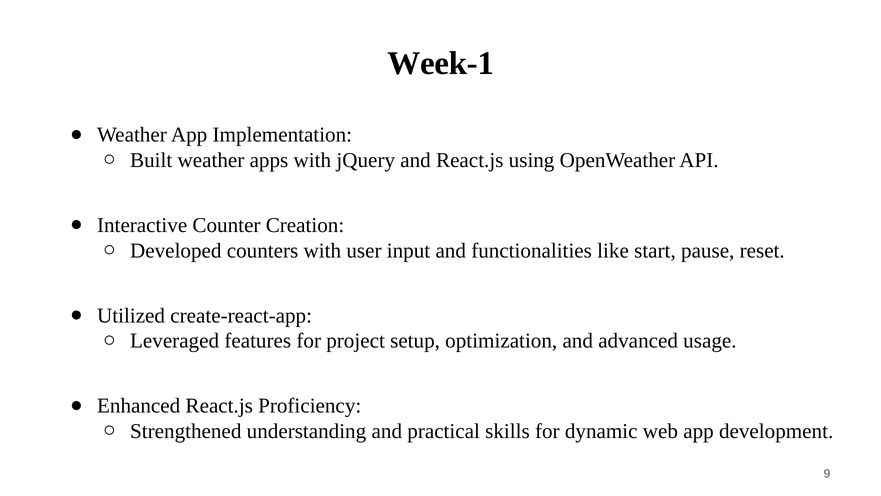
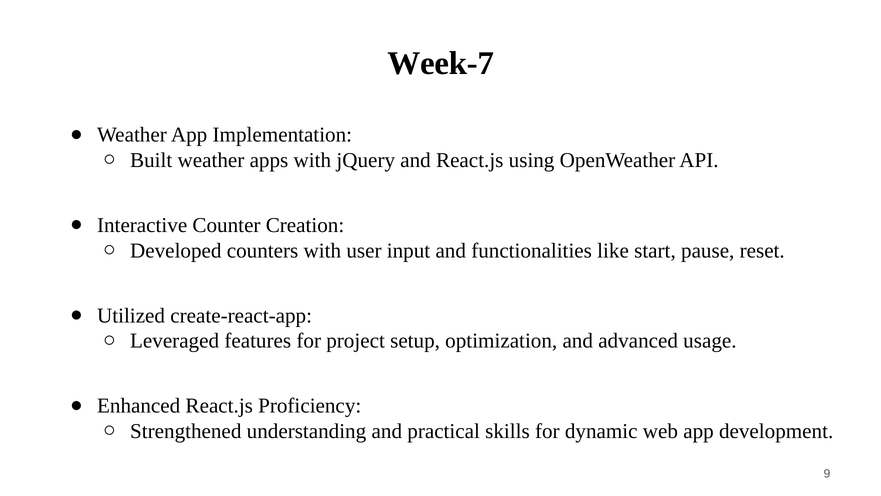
Week-1: Week-1 -> Week-7 (441, 63)
